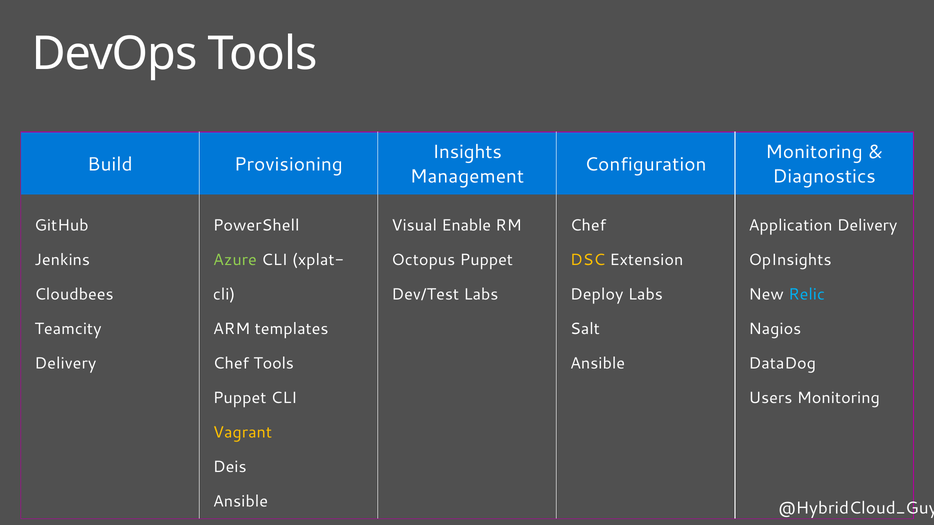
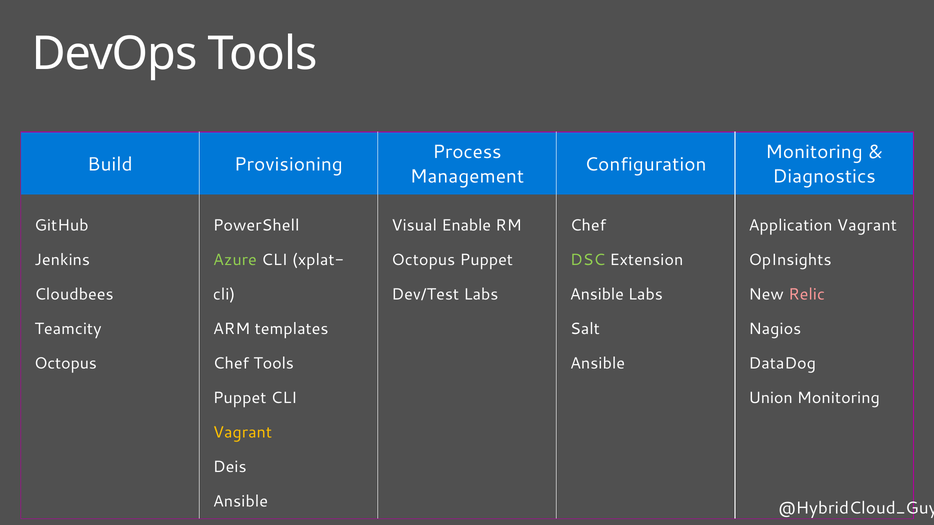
Insights: Insights -> Process (467, 152)
Application Delivery: Delivery -> Vagrant (867, 225)
DSC colour: yellow -> light green (588, 260)
Deploy: Deploy -> Ansible (597, 294)
Relic colour: light blue -> pink (807, 294)
Delivery: Delivery -> Octopus (66, 363)
Users: Users -> Union (771, 398)
